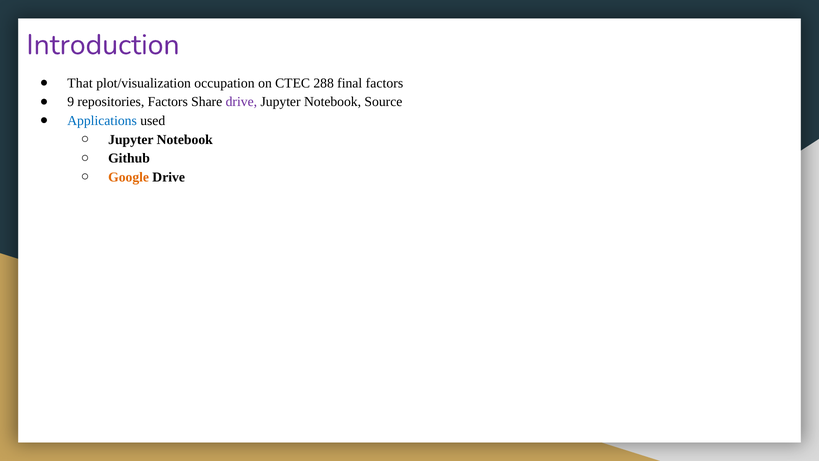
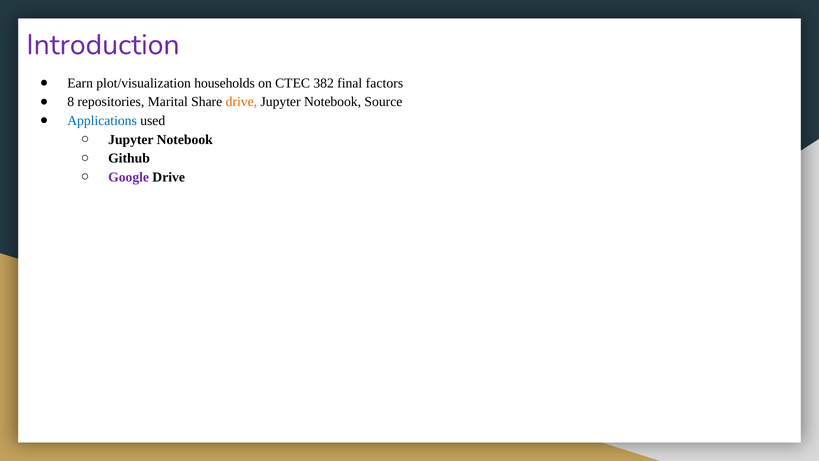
That: That -> Earn (80, 83)
occupation: occupation -> households (225, 83)
288: 288 -> 382 (324, 83)
9: 9 -> 8 (71, 102)
repositories Factors: Factors -> Marital (168, 102)
drive colour: purple -> orange (241, 102)
Google colour: orange -> purple (129, 177)
